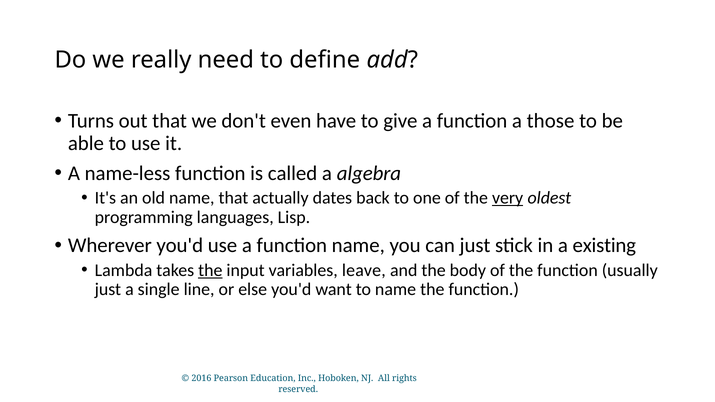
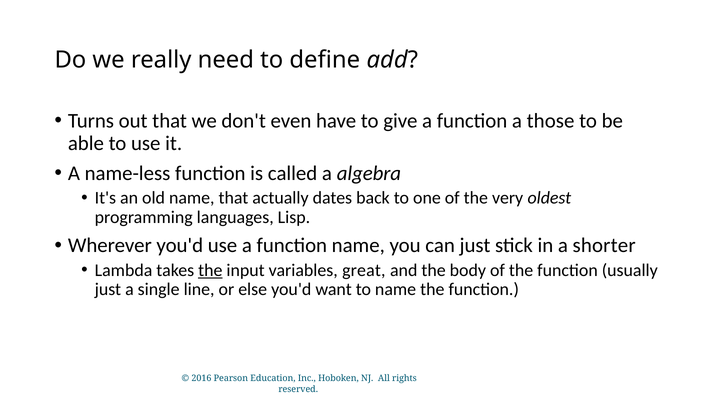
very underline: present -> none (508, 198)
existing: existing -> shorter (604, 246)
leave: leave -> great (364, 270)
